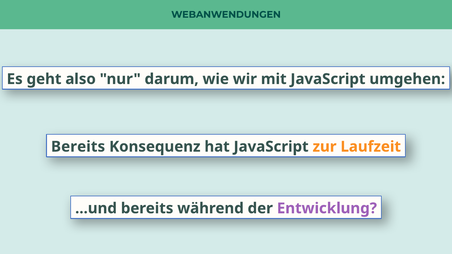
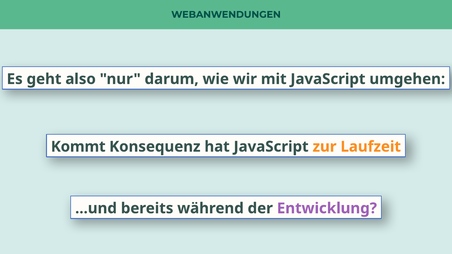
Bereits: Bereits -> Kommt (78, 147)
